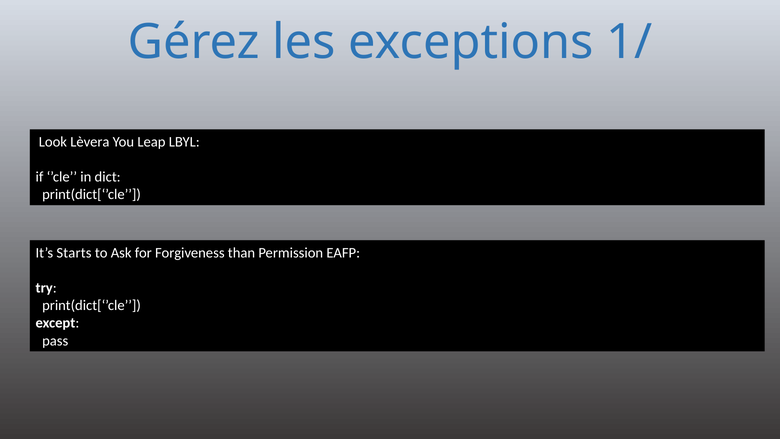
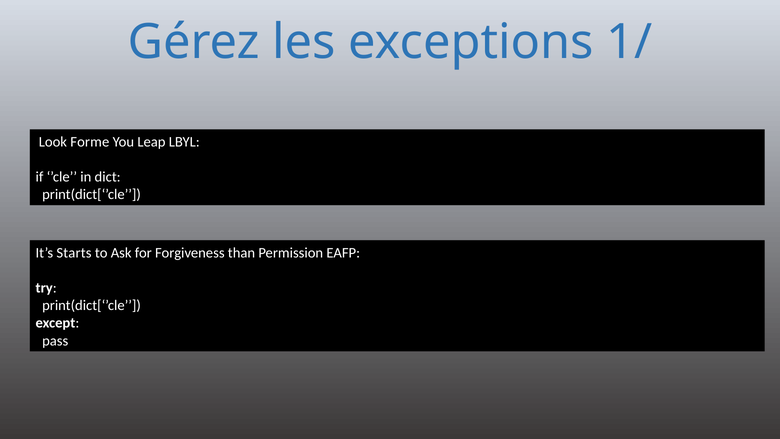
Lèvera: Lèvera -> Forme (90, 142)
